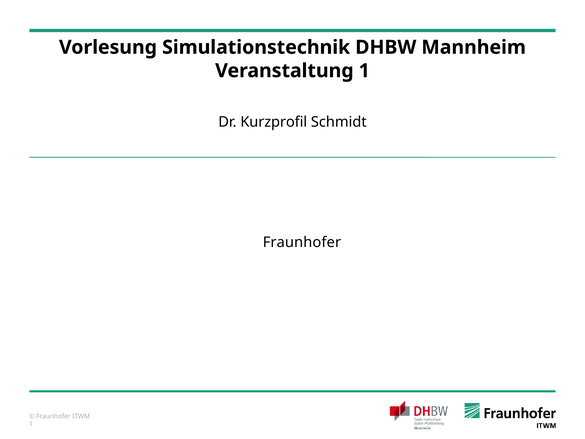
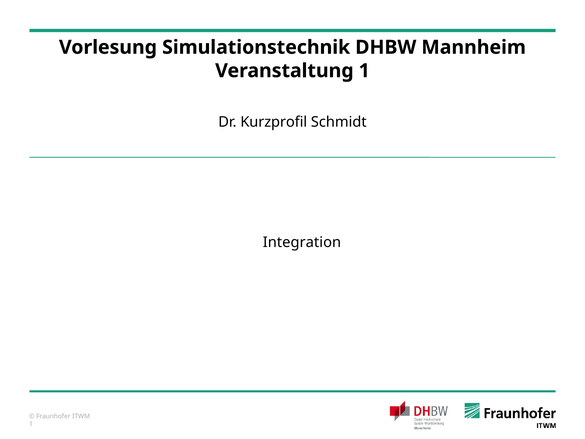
Fraunhofer: Fraunhofer -> Integration (302, 242)
